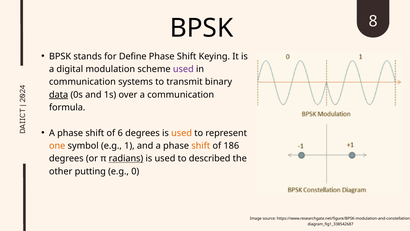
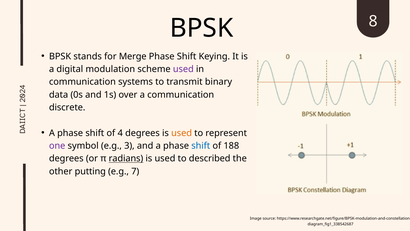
Define: Define -> Merge (133, 56)
data underline: present -> none (59, 95)
formula: formula -> discrete (67, 107)
of 6: 6 -> 4 (120, 133)
one colour: orange -> purple (57, 146)
1: 1 -> 3 (129, 146)
shift colour: orange -> blue (201, 146)
186: 186 -> 188 (231, 146)
e.g 0: 0 -> 7 (135, 171)
